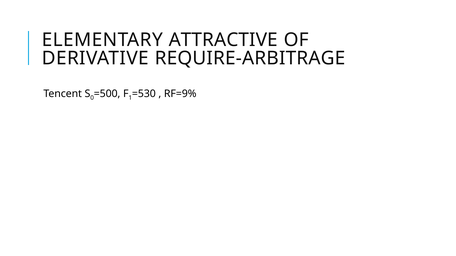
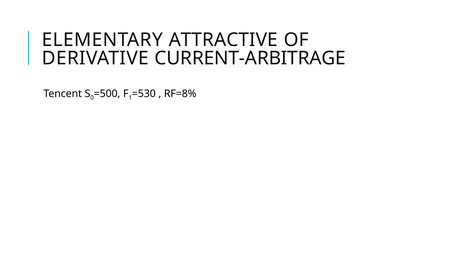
REQUIRE-ARBITRAGE: REQUIRE-ARBITRAGE -> CURRENT-ARBITRAGE (250, 58)
RF=9%: RF=9% -> RF=8% (180, 94)
